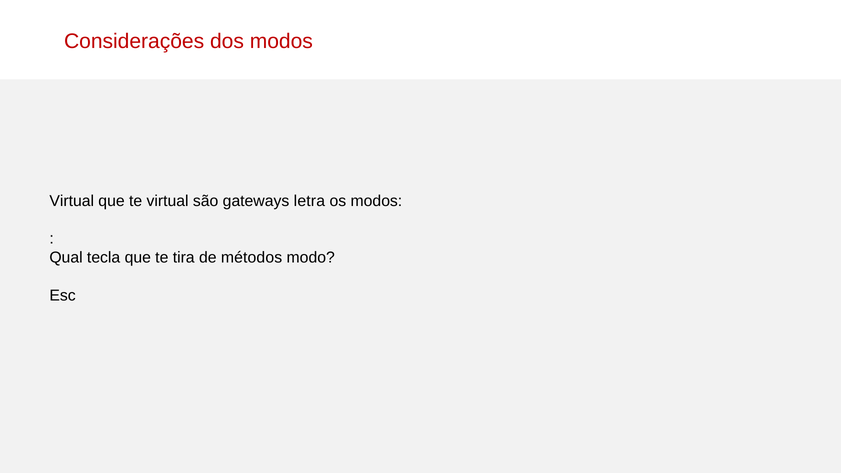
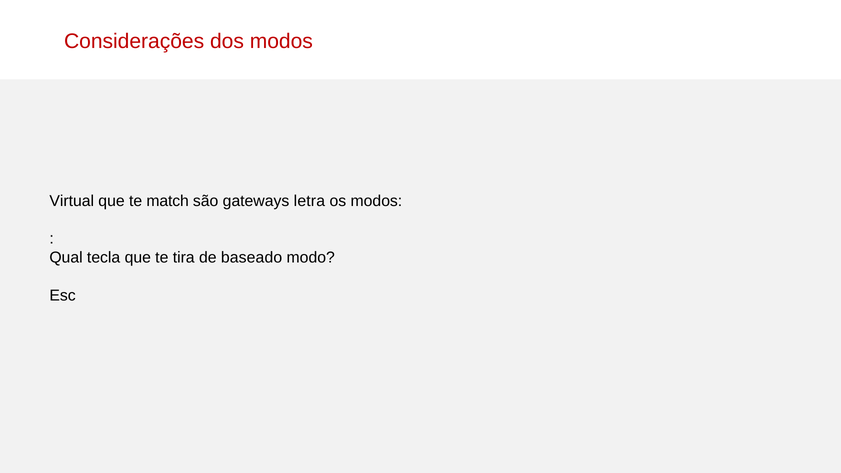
te virtual: virtual -> match (168, 201)
métodos: métodos -> baseado (252, 258)
